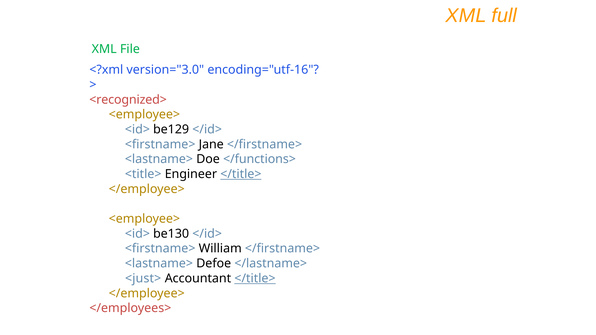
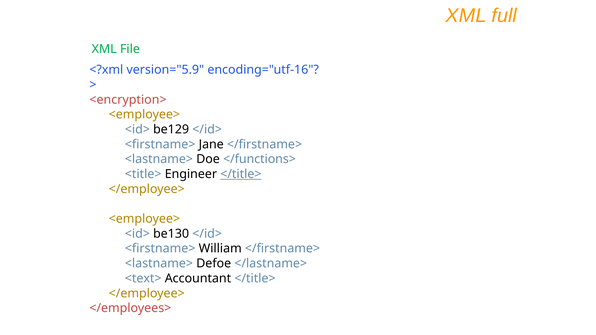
version="3.0: version="3.0 -> version="5.9 (165, 70)
<recognized>: <recognized> -> <encryption> (128, 100)
<just>: <just> -> <text> (143, 279)
</title> underline: present -> none (255, 279)
